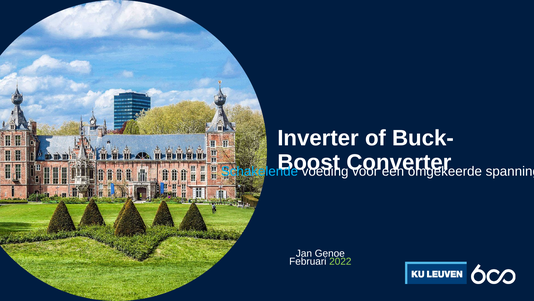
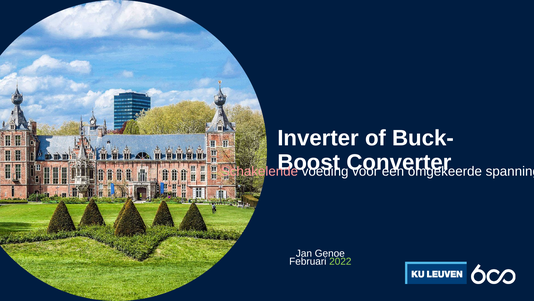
Schakelende colour: light blue -> pink (259, 171)
